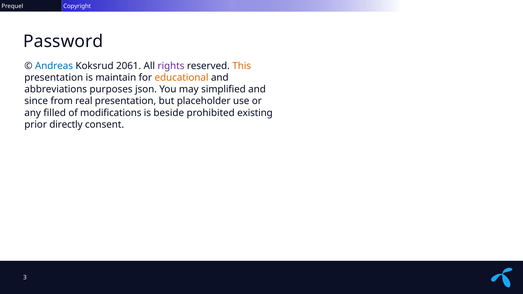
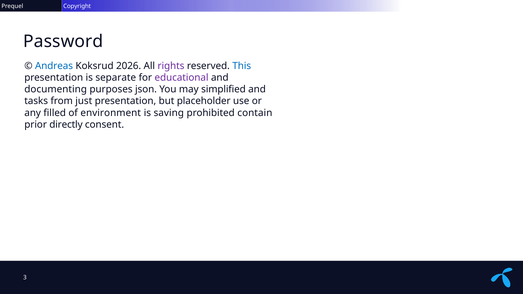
2061: 2061 -> 2026 (129, 66)
This colour: orange -> blue (242, 66)
maintain: maintain -> separate (116, 78)
educational colour: orange -> purple (182, 78)
abbreviations: abbreviations -> documenting (56, 89)
since: since -> tasks (36, 101)
real: real -> just (84, 101)
modifications: modifications -> environment (111, 113)
beside: beside -> saving (169, 113)
existing: existing -> contain (255, 113)
